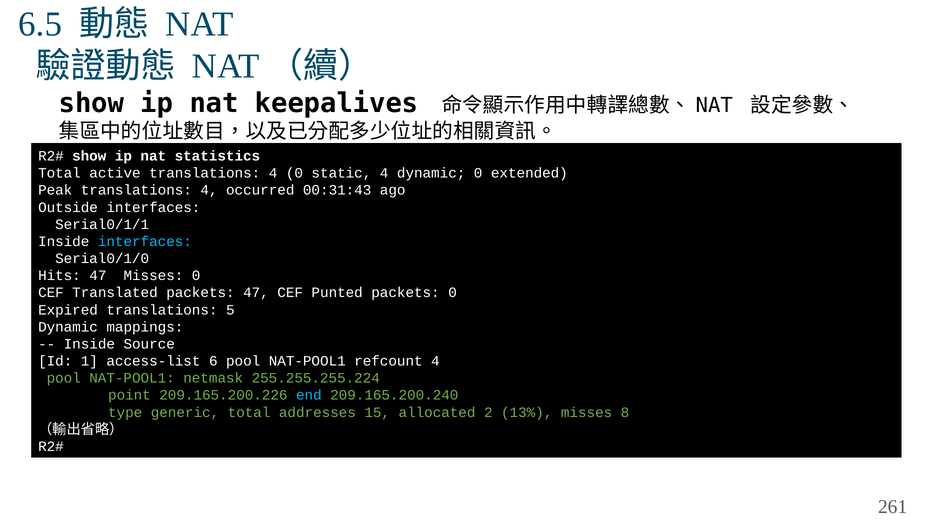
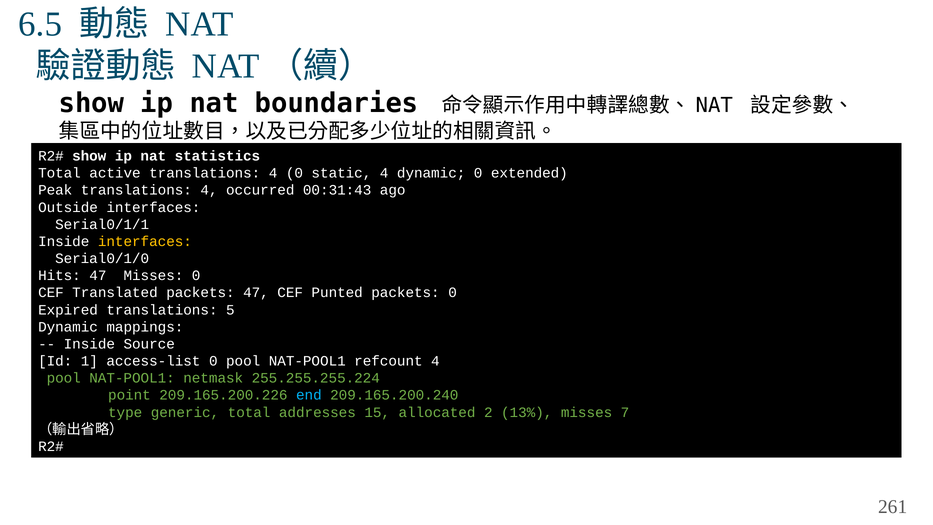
keepalives: keepalives -> boundaries (337, 103)
interfaces colour: light blue -> yellow (145, 241)
access-list 6: 6 -> 0 (213, 361)
8: 8 -> 7 (625, 412)
